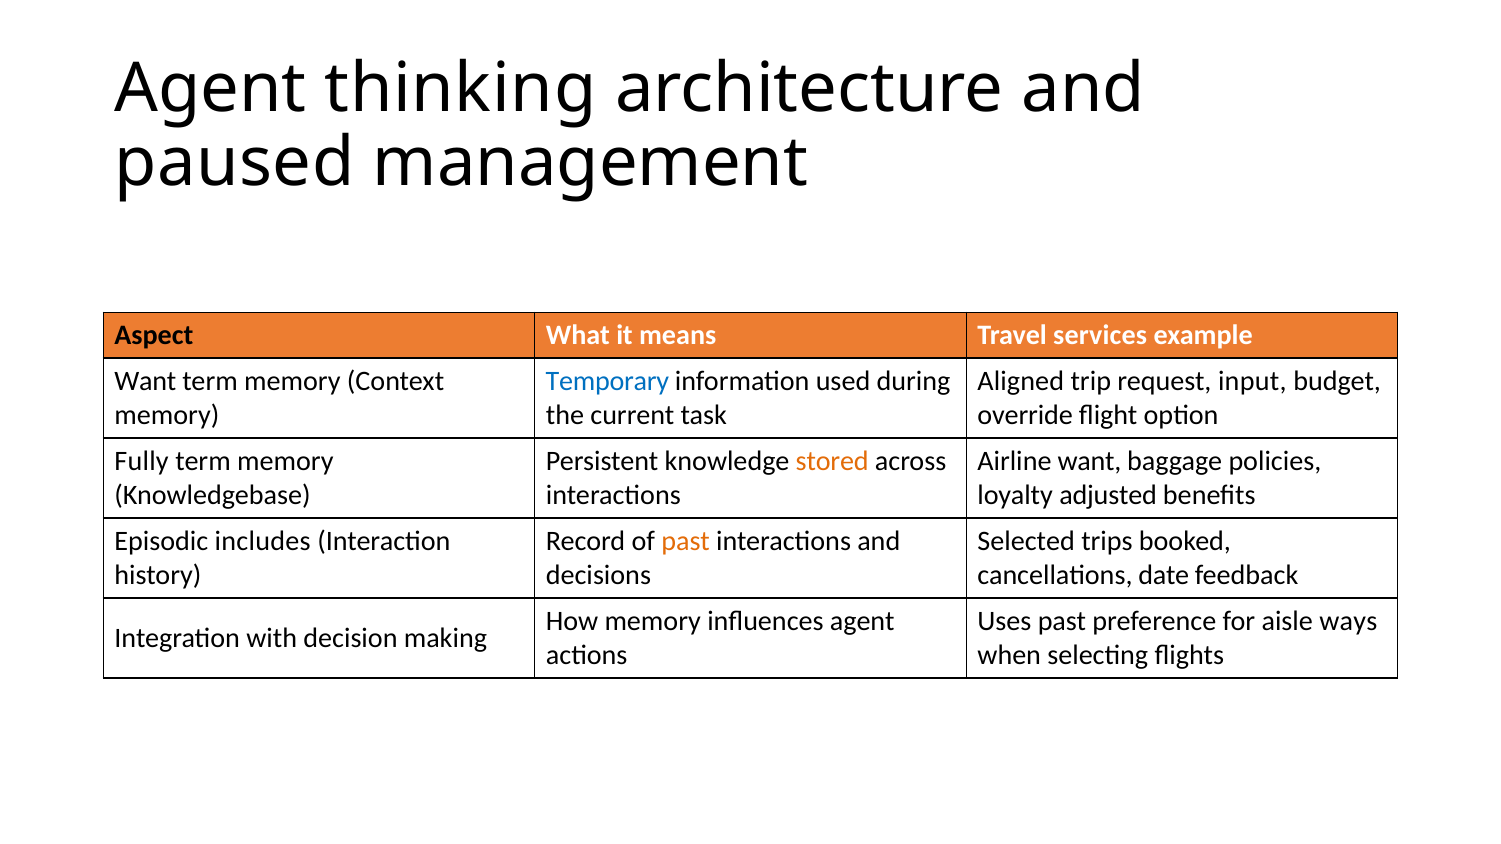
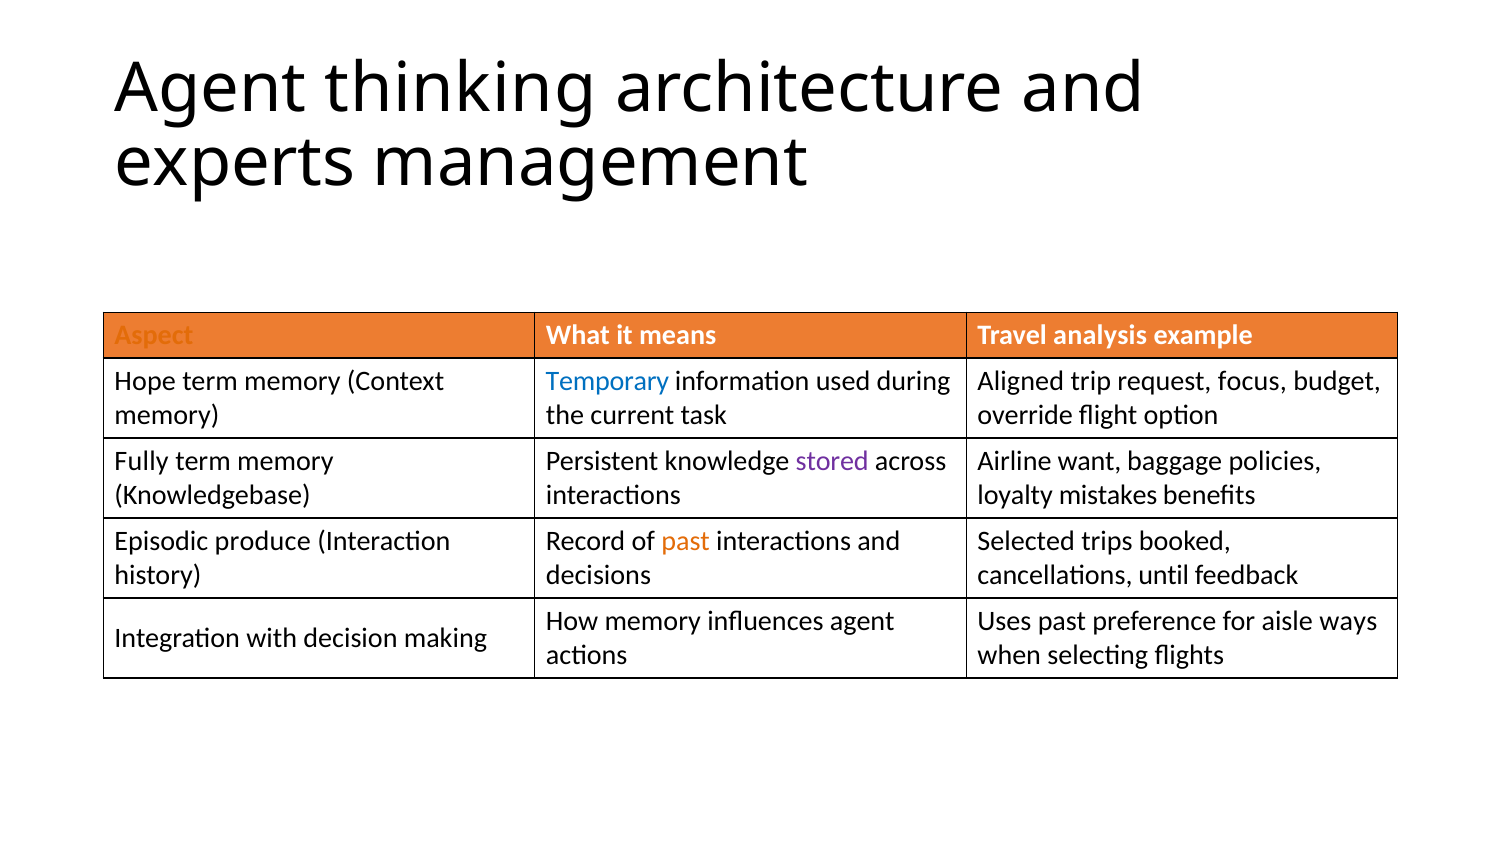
paused: paused -> experts (235, 163)
Aspect colour: black -> orange (154, 336)
services: services -> analysis (1100, 336)
Want: Want -> Hope (145, 381)
input: input -> focus (1252, 381)
stored colour: orange -> purple (832, 461)
adjusted: adjusted -> mistakes (1108, 496)
includes: includes -> produce (263, 541)
date: date -> until (1164, 576)
